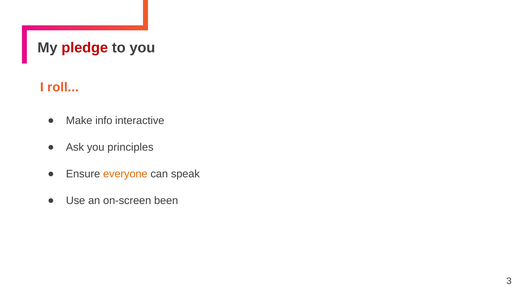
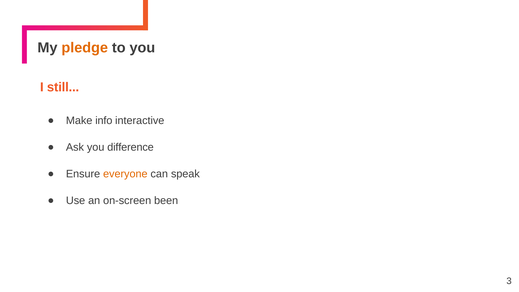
pledge colour: red -> orange (85, 48)
roll: roll -> still (63, 87)
principles: principles -> difference (131, 147)
